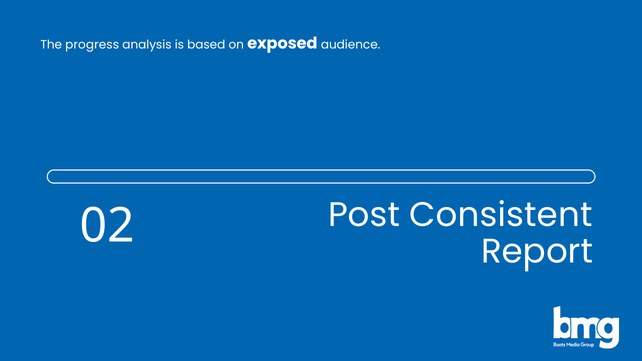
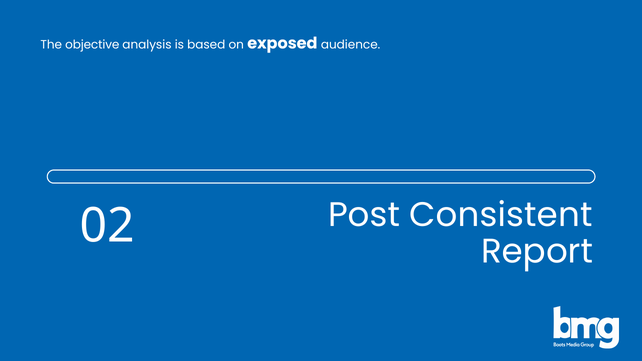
progress: progress -> objective (92, 45)
